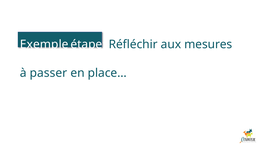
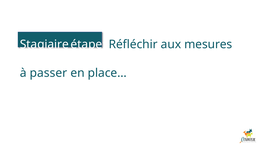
Exemple: Exemple -> Stagiaire (44, 44)
